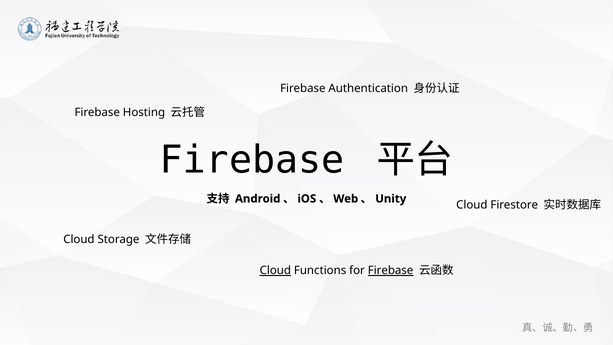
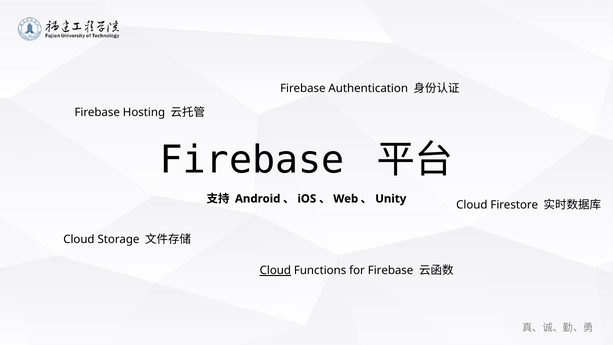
Firebase underline: present -> none (391, 270)
